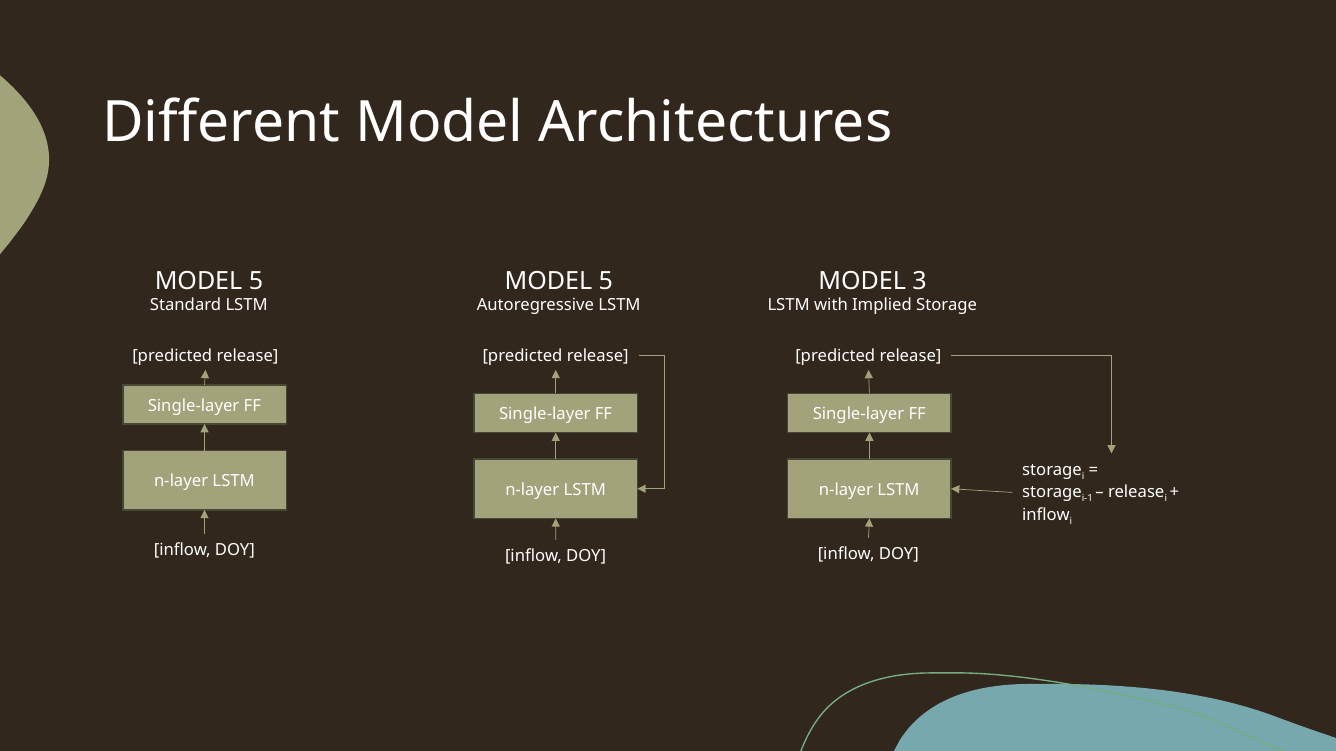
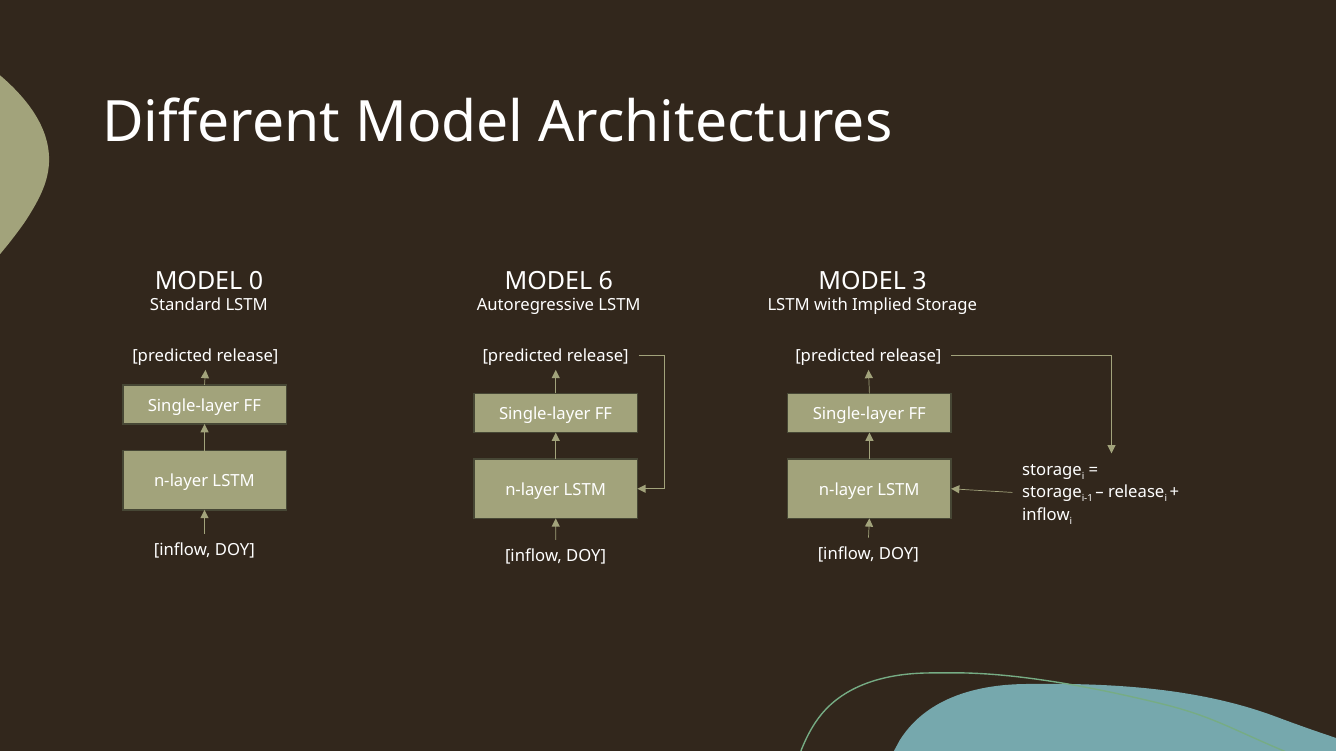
5: 5 -> 0 (256, 281)
5: 5 -> 6 (606, 281)
